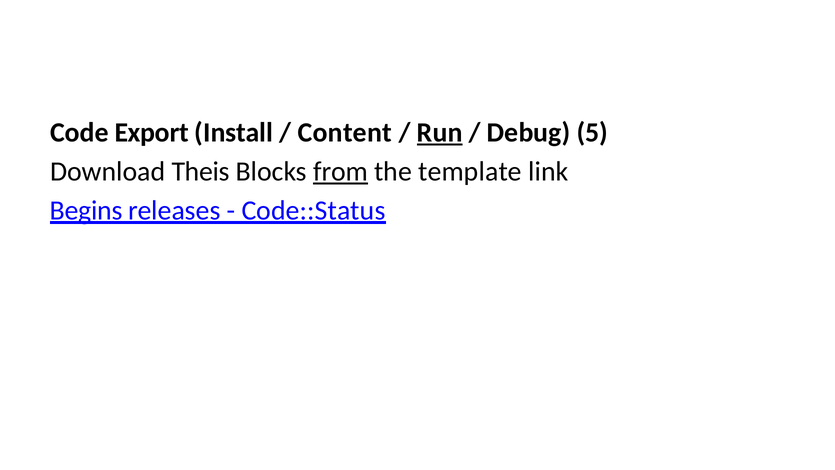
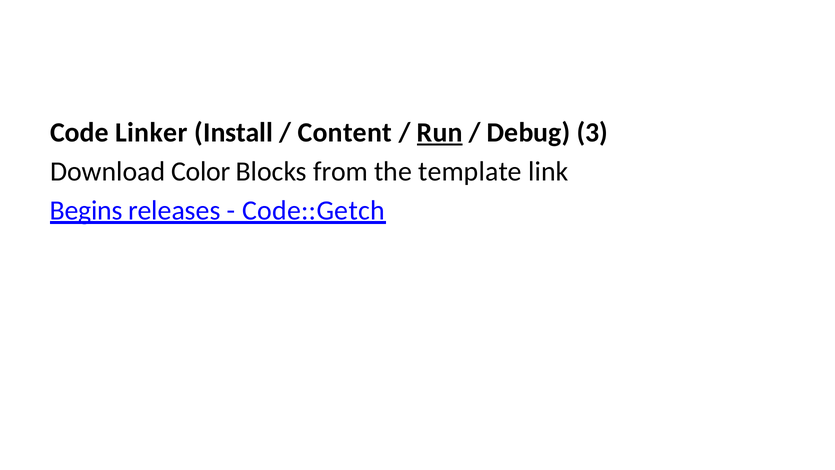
Export: Export -> Linker (151, 132)
5: 5 -> 3 (592, 132)
Theis: Theis -> Color (201, 171)
from underline: present -> none (341, 171)
Code::Status: Code::Status -> Code::Getch (313, 210)
